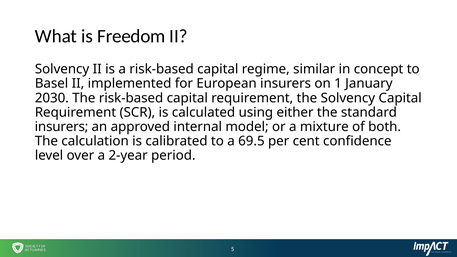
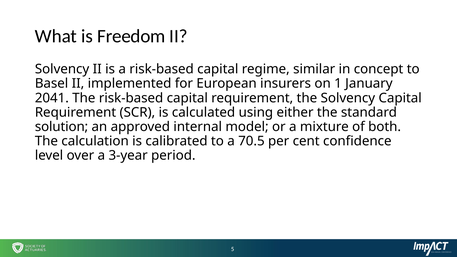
2030: 2030 -> 2041 (52, 98)
insurers: insurers -> solution (62, 127)
69.5: 69.5 -> 70.5 (251, 141)
2-year: 2-year -> 3-year (128, 156)
